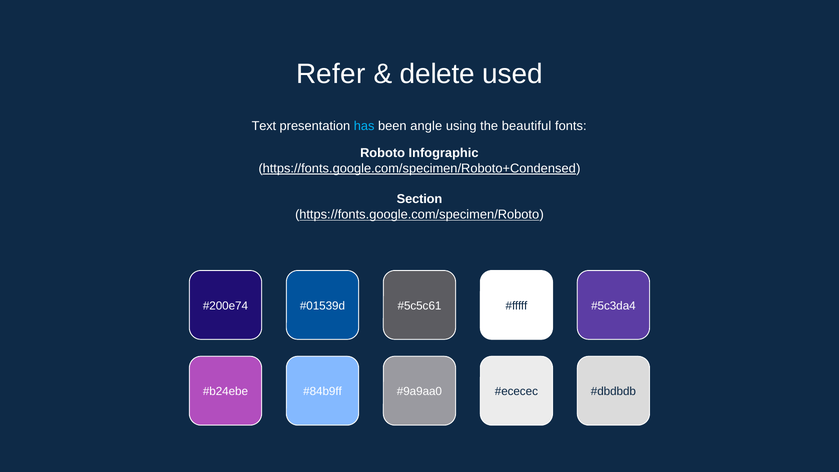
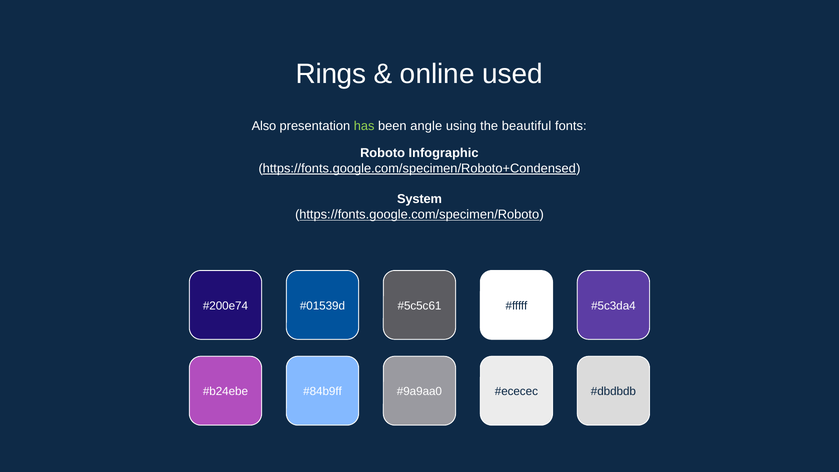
Refer: Refer -> Rings (331, 74)
delete: delete -> online (437, 74)
Text: Text -> Also (264, 126)
has colour: light blue -> light green (364, 126)
Section: Section -> System (419, 199)
